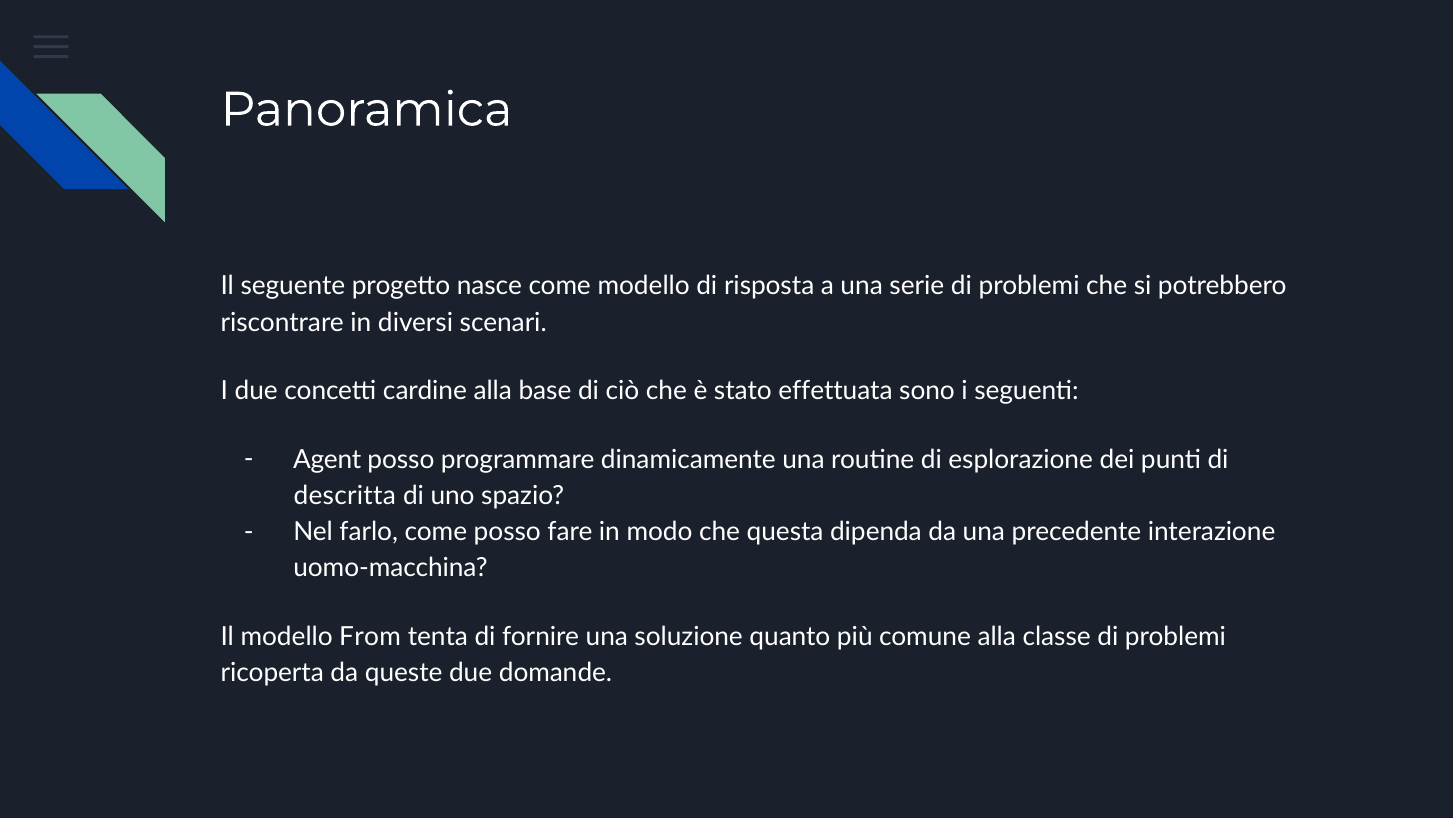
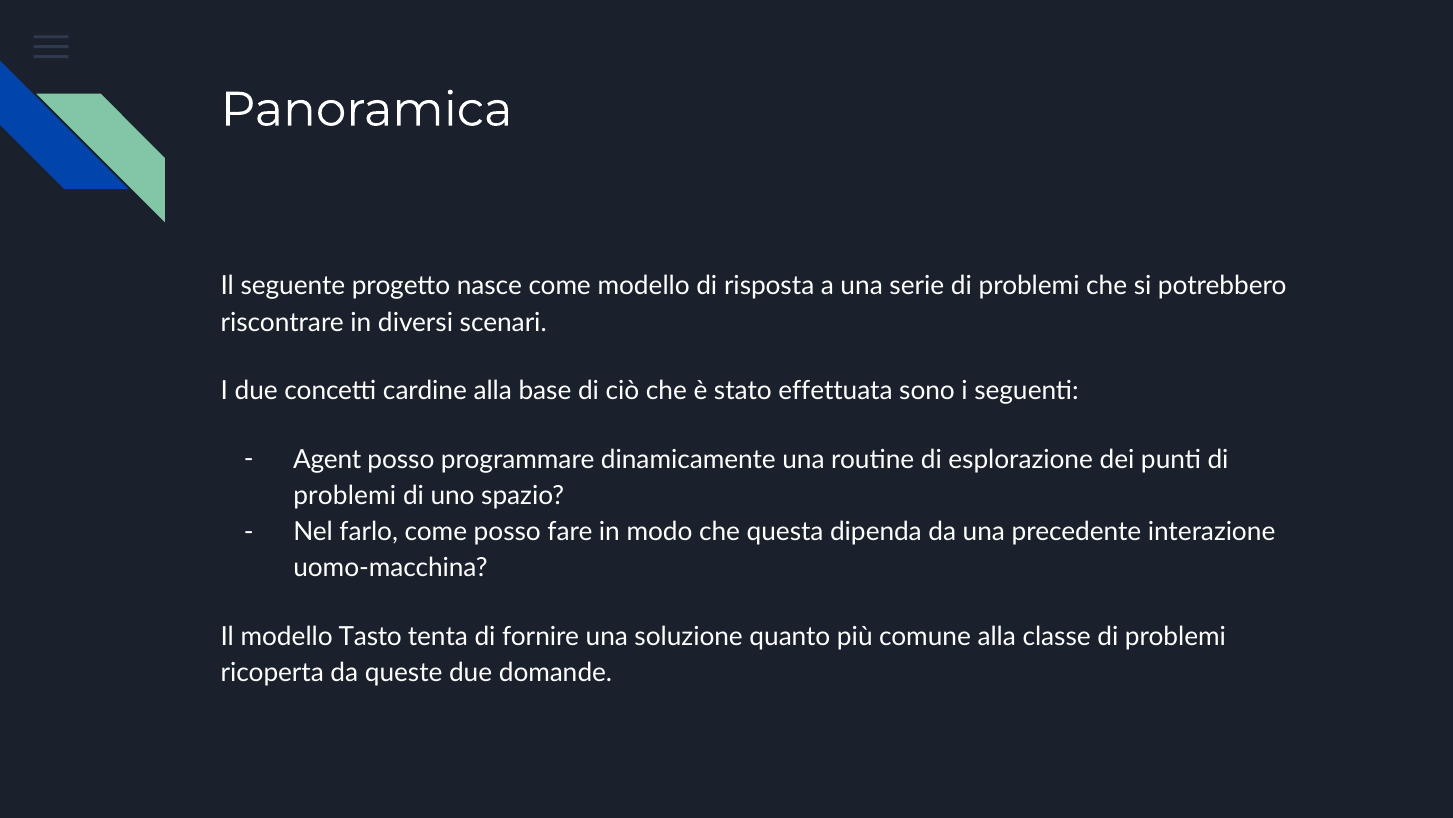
descritta: descritta -> problemi (345, 495)
From: From -> Tasto (370, 636)
